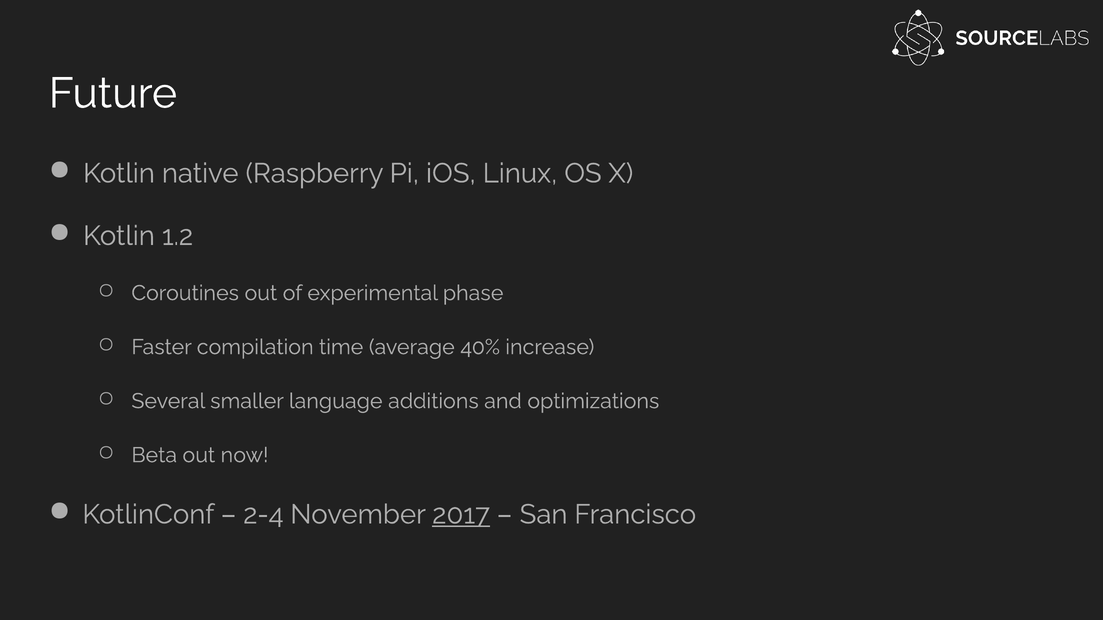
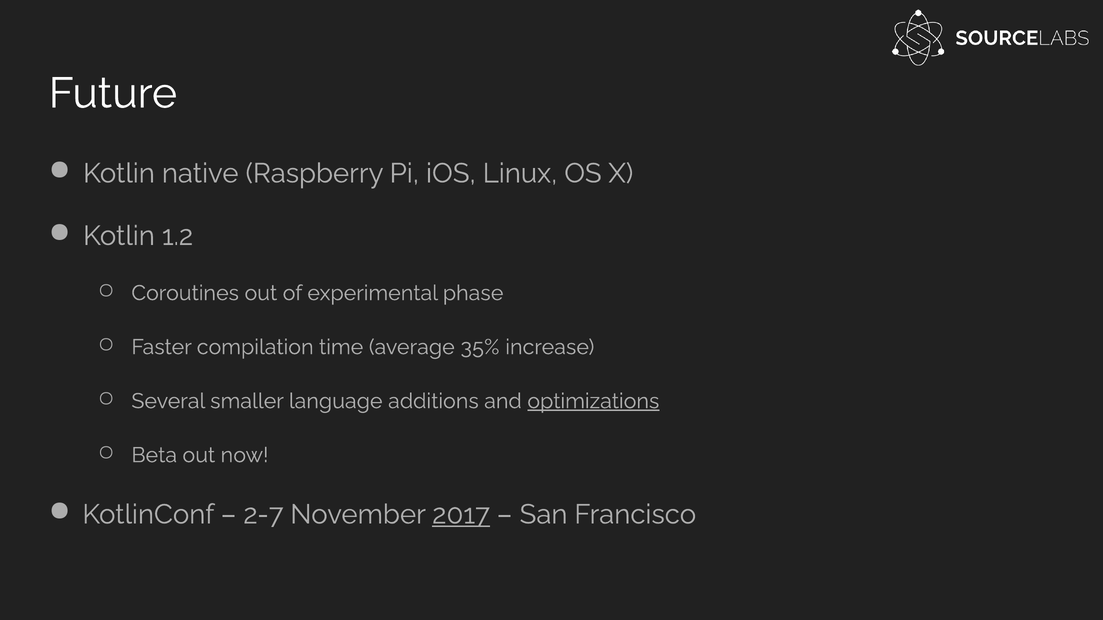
40%: 40% -> 35% (480, 347)
optimizations underline: none -> present (593, 401)
2-4: 2-4 -> 2-7 (263, 515)
